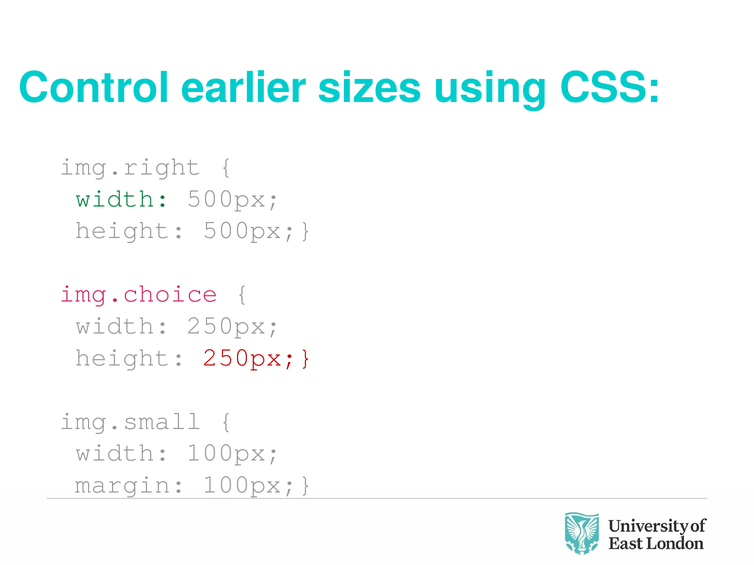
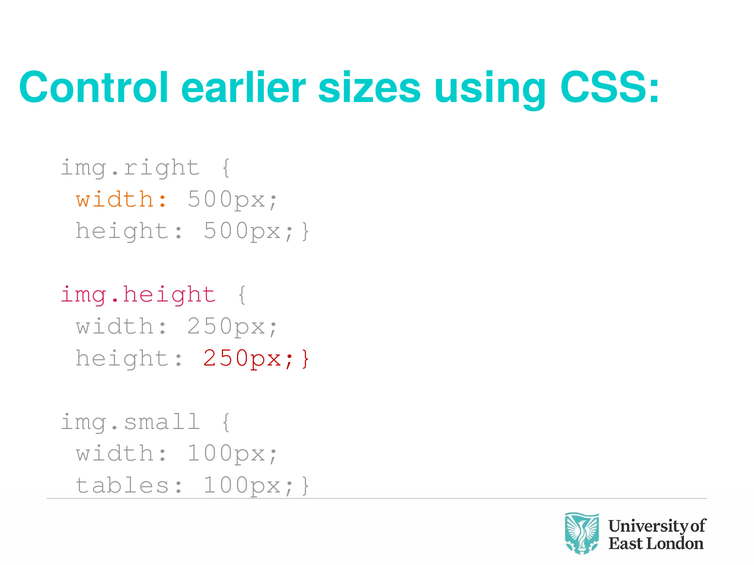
width colour: green -> orange (123, 198)
img.choice: img.choice -> img.height (139, 293)
margin: margin -> tables (131, 484)
